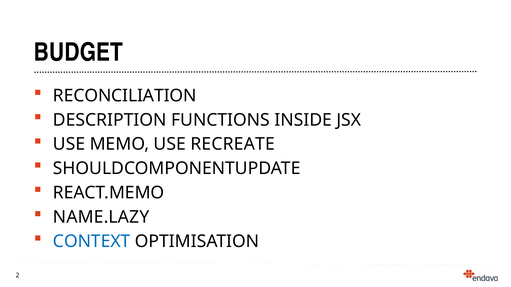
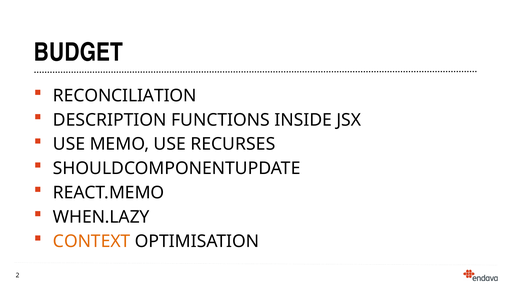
RECREATE: RECREATE -> RECURSES (233, 144)
NAME.LAZY: NAME.LAZY -> WHEN.LAZY (101, 217)
CONTEXT colour: blue -> orange (92, 242)
